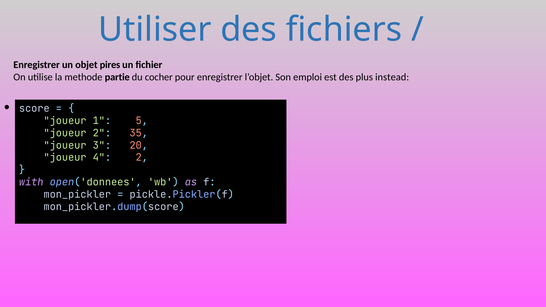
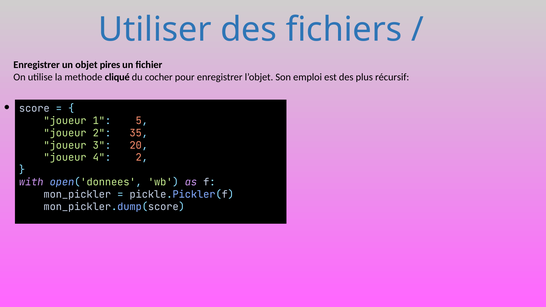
partie: partie -> cliqué (117, 77)
instead: instead -> récursif (392, 77)
